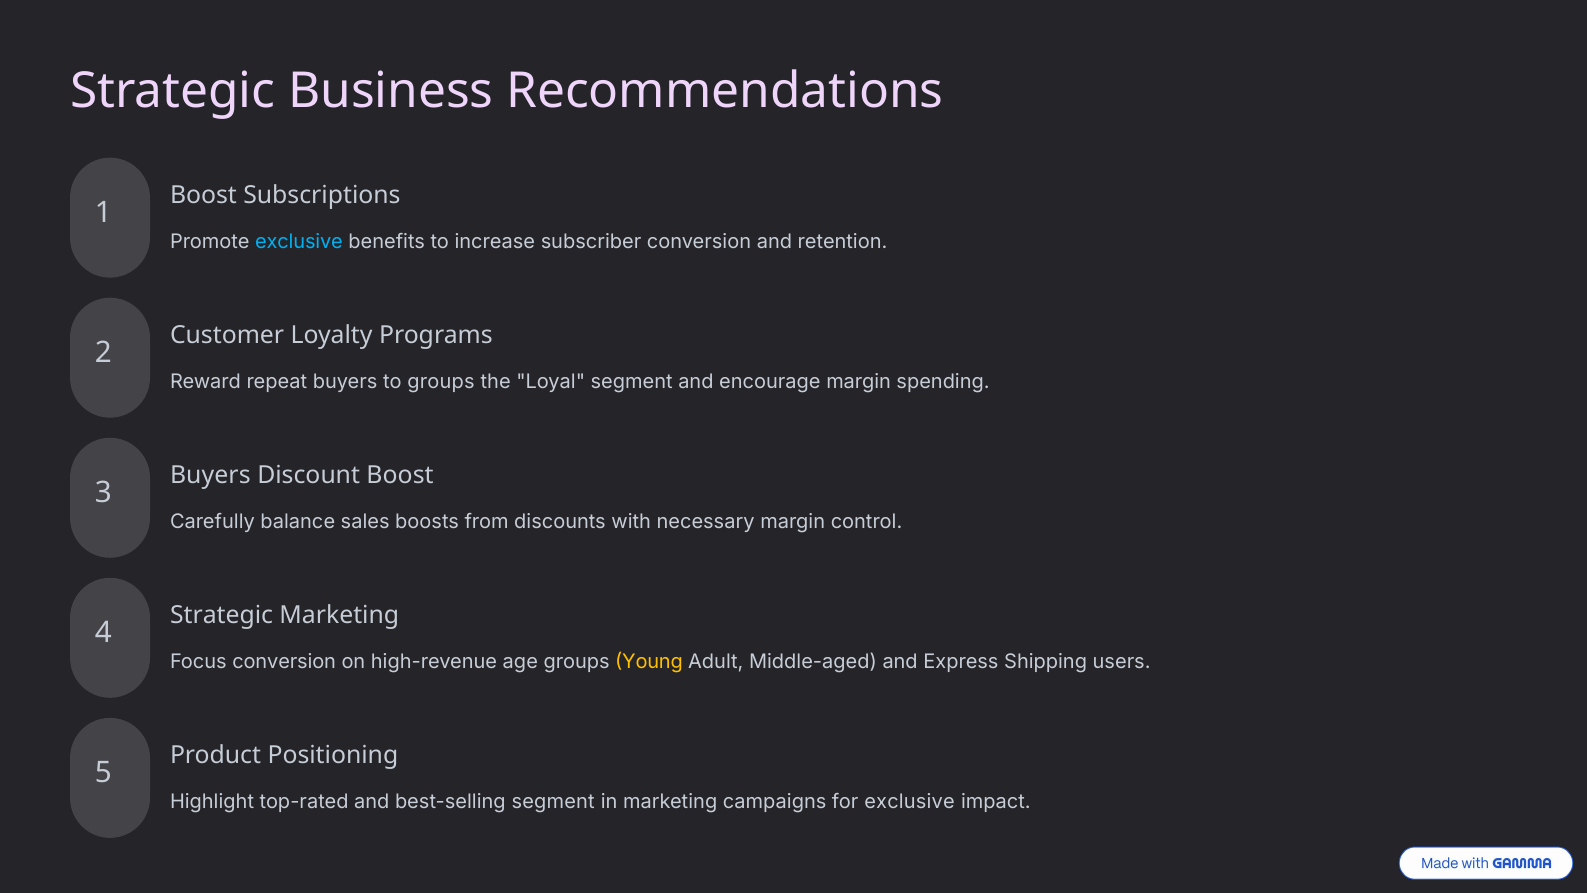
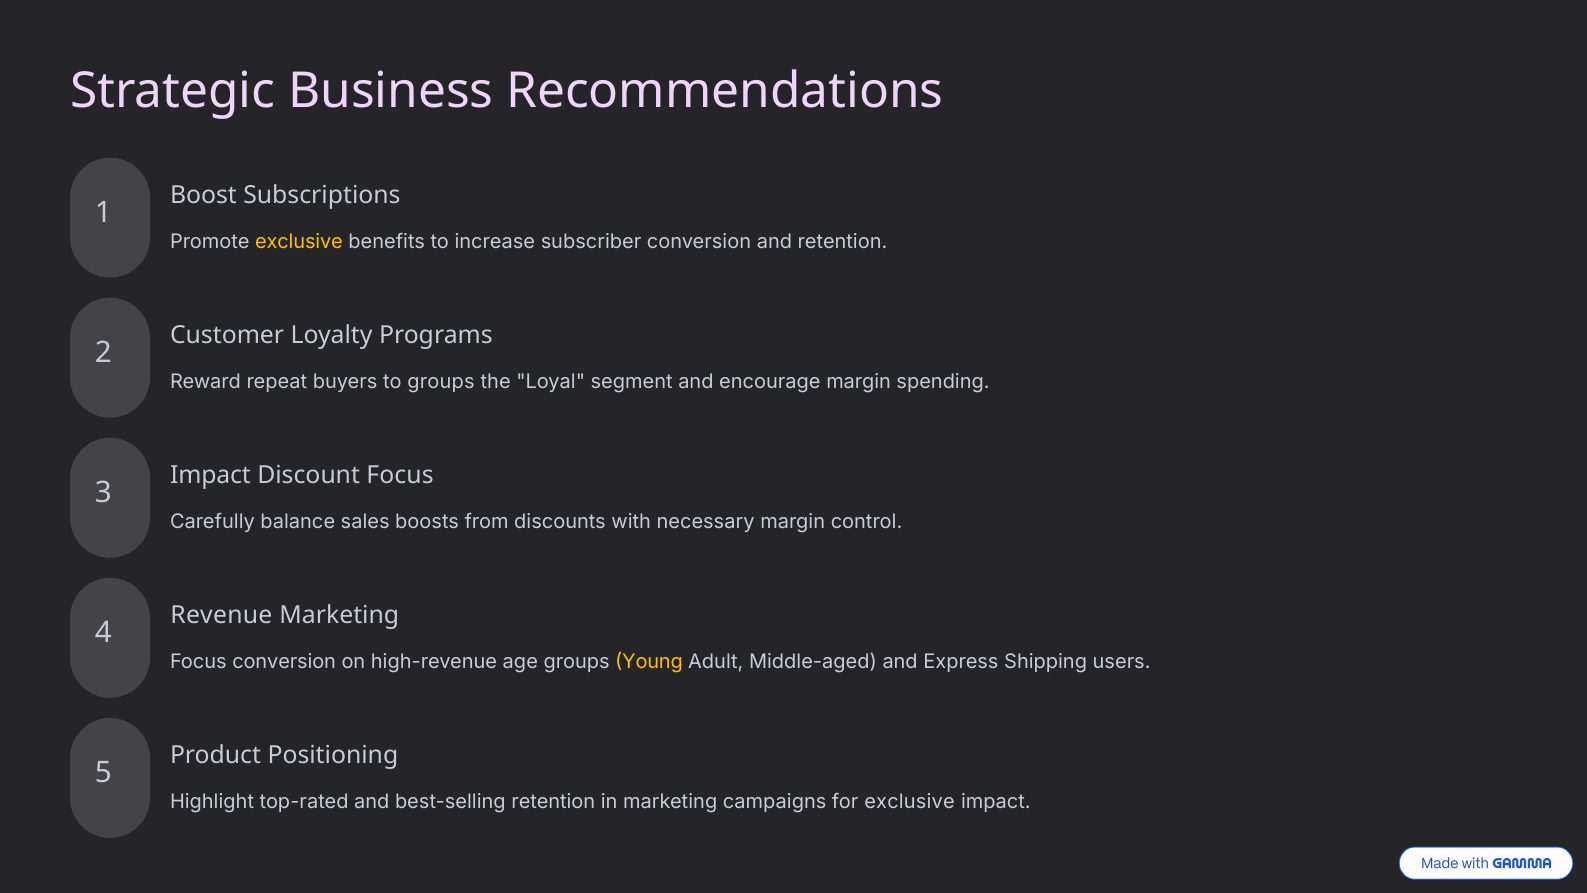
exclusive colour: light blue -> yellow (299, 242)
Buyers: Buyers -> Impact (210, 475)
Discount Boost: Boost -> Focus (400, 475)
Strategic: Strategic -> Revenue (221, 615)
best-selling segment: segment -> retention (553, 802)
